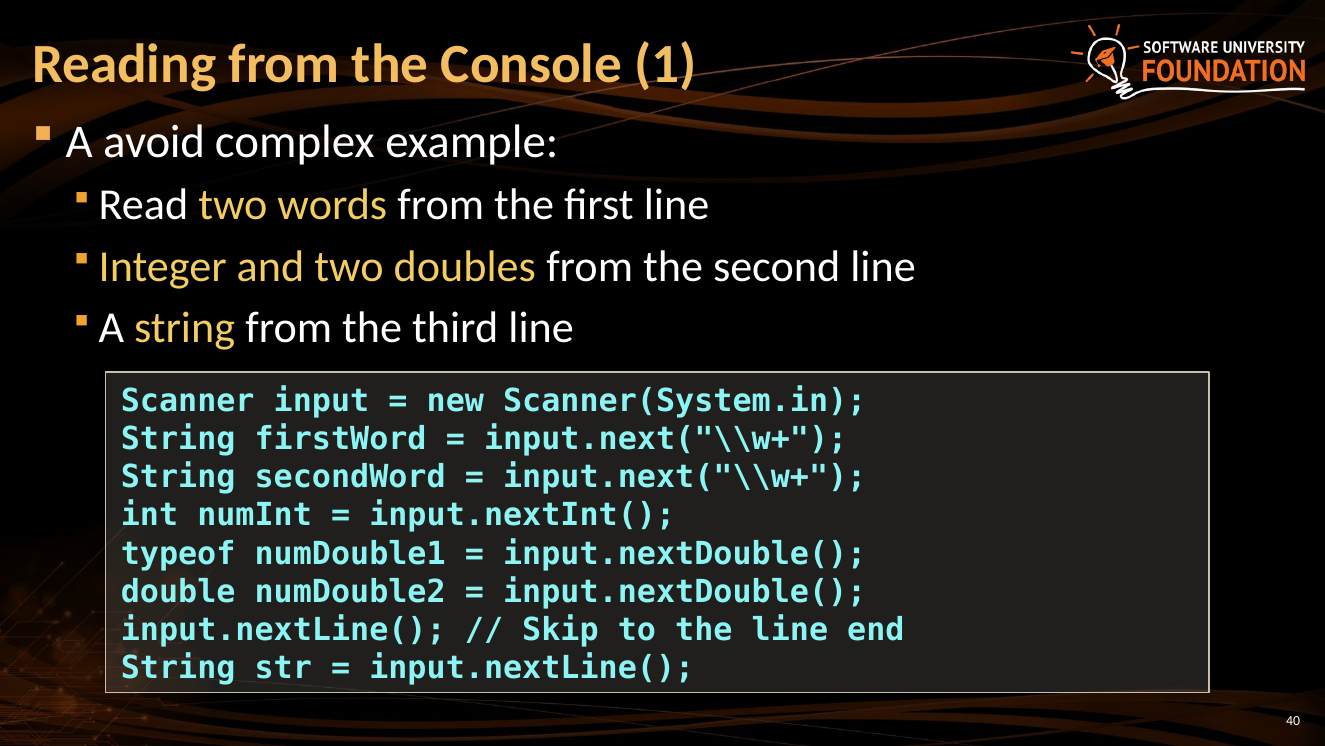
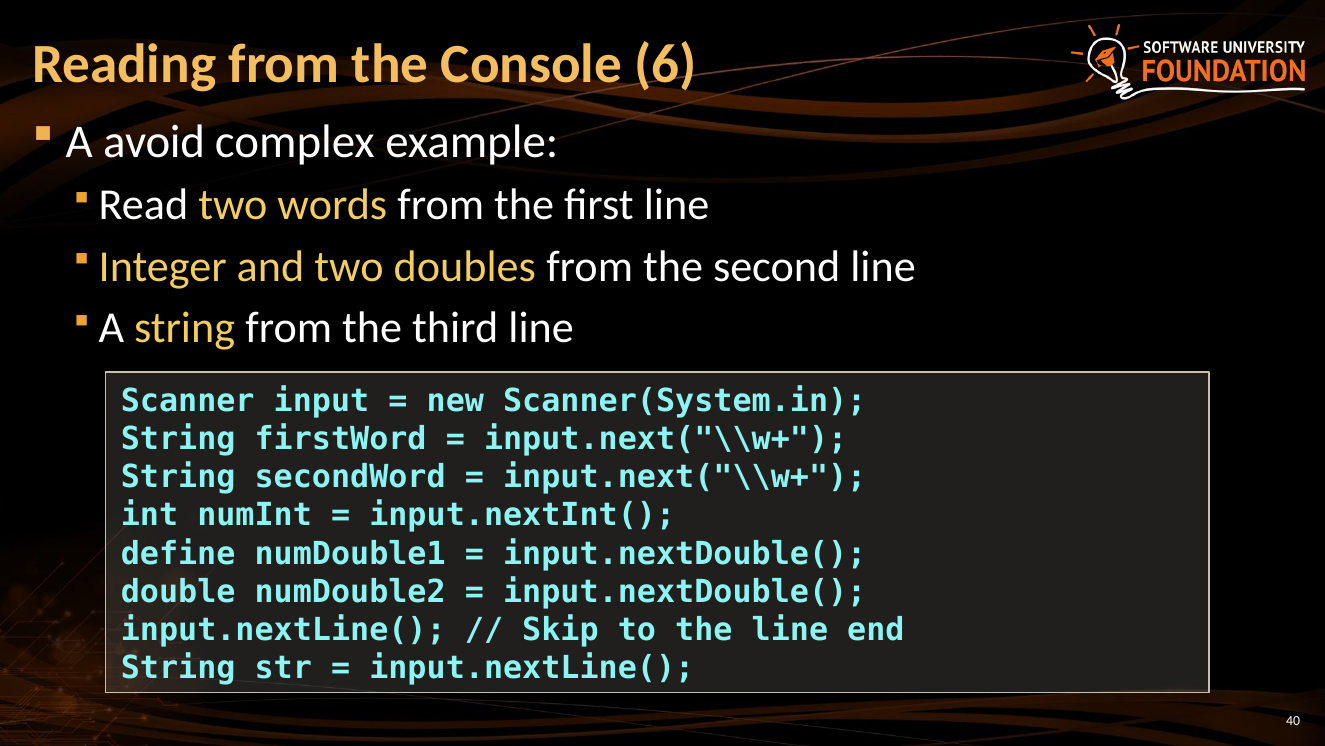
1: 1 -> 6 (666, 64)
typeof: typeof -> define (178, 553)
